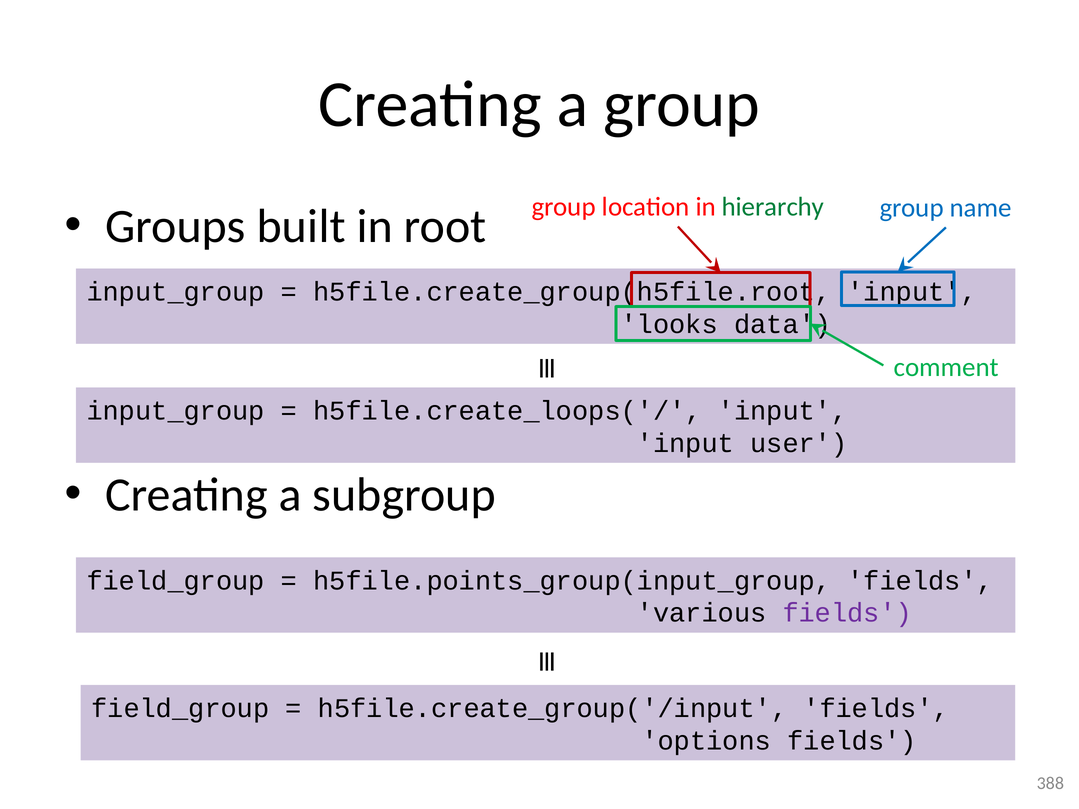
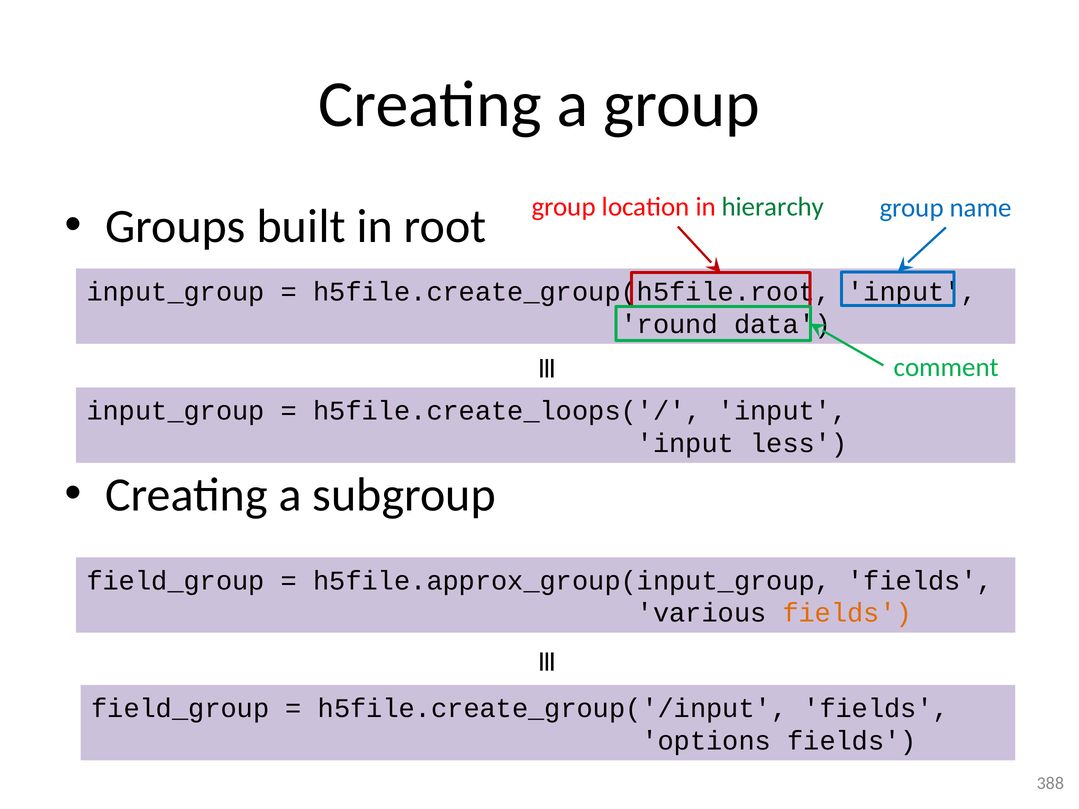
looks: looks -> round (669, 324)
user: user -> less (799, 443)
h5file.points_group(input_group: h5file.points_group(input_group -> h5file.approx_group(input_group (572, 581)
fields colour: purple -> orange (847, 613)
